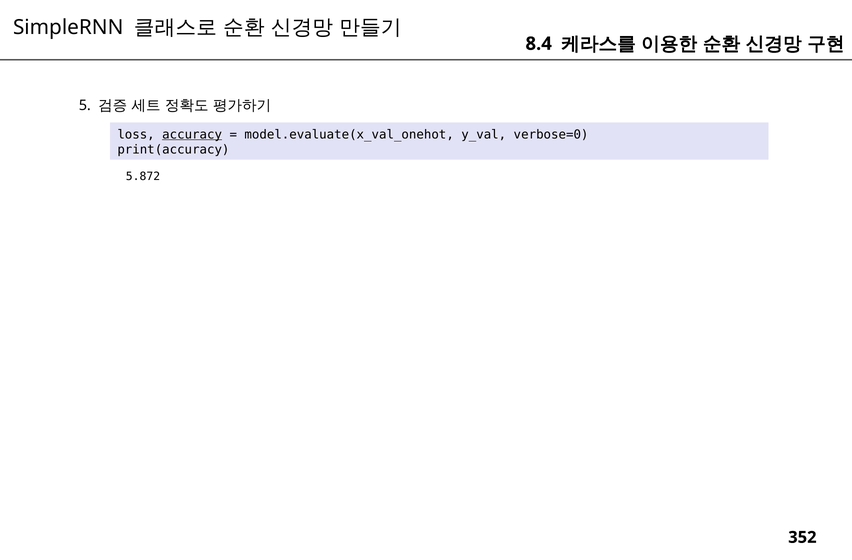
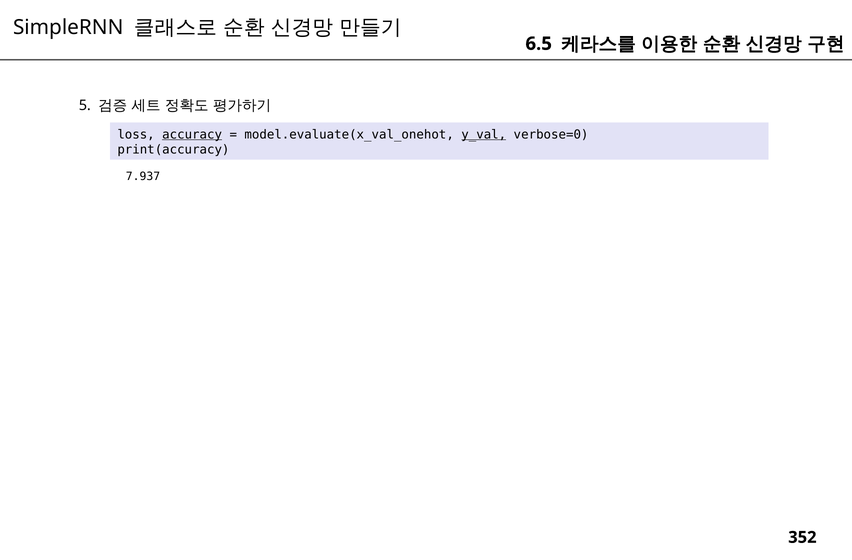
8.4: 8.4 -> 6.5 (539, 44)
y_val underline: none -> present (484, 134)
5.872: 5.872 -> 7.937 (143, 177)
